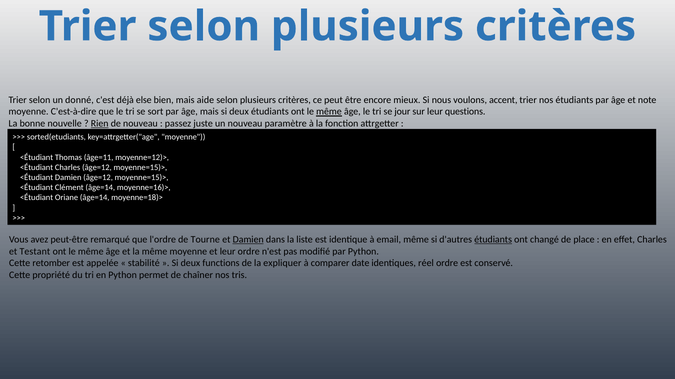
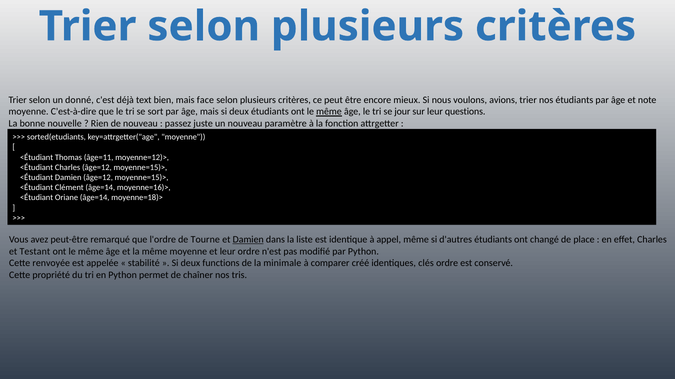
else: else -> text (144, 100)
aide: aide -> face (205, 100)
accent: accent -> avions (503, 100)
Rien underline: present -> none (100, 124)
email: email -> appel (389, 240)
étudiants underline: present -> none (493, 240)
retomber: retomber -> renvoyée (51, 264)
expliquer: expliquer -> minimale (282, 264)
date: date -> créé (360, 264)
réel: réel -> clés (426, 264)
